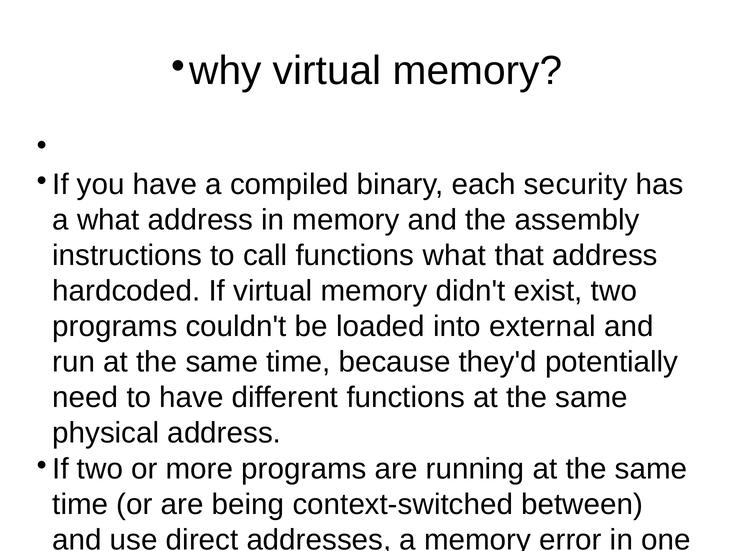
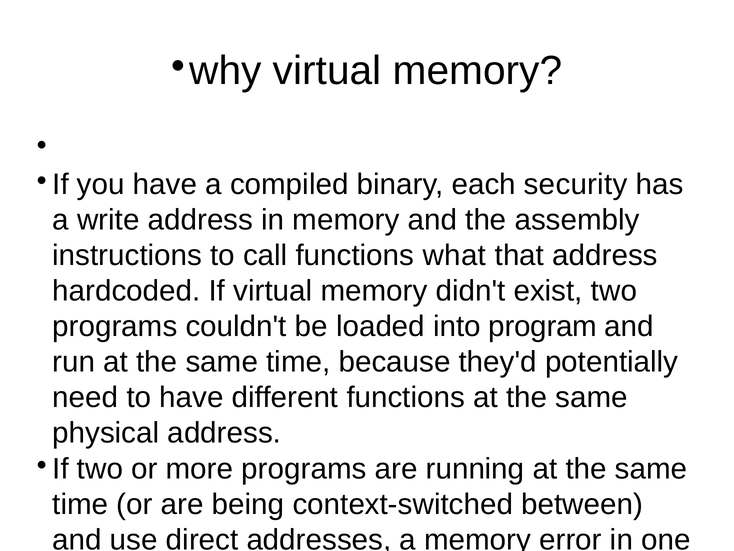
a what: what -> write (108, 220)
into external: external -> program (543, 326)
